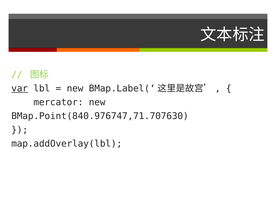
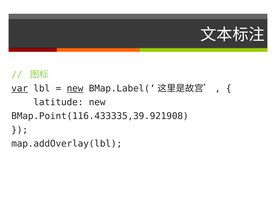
new underline: none -> present (75, 89)
mercator: mercator -> latitude (58, 102)
BMap.Point(840.976747,71.707630: BMap.Point(840.976747,71.707630 -> BMap.Point(116.433335,39.921908 (100, 116)
